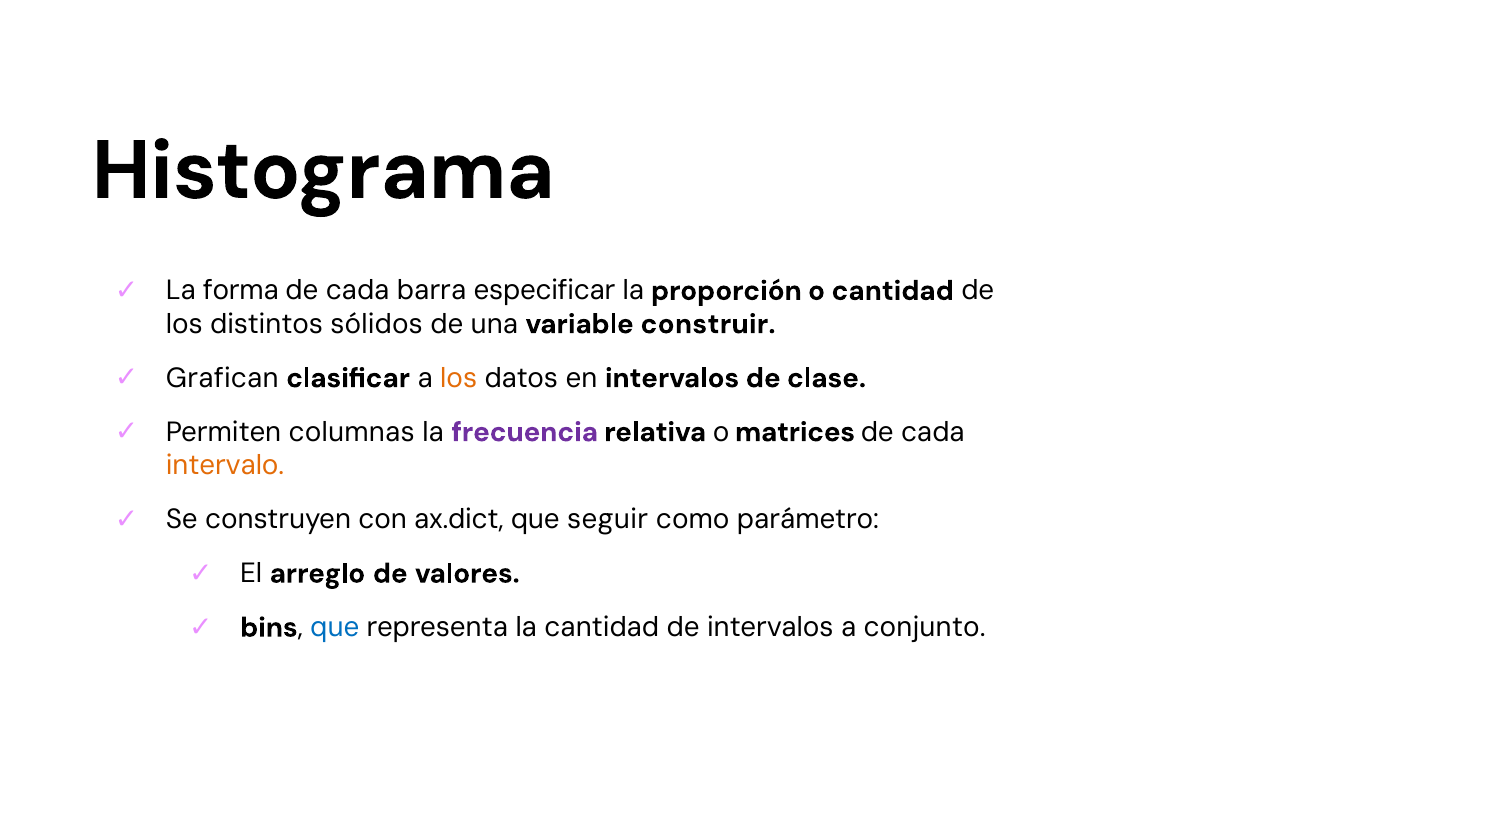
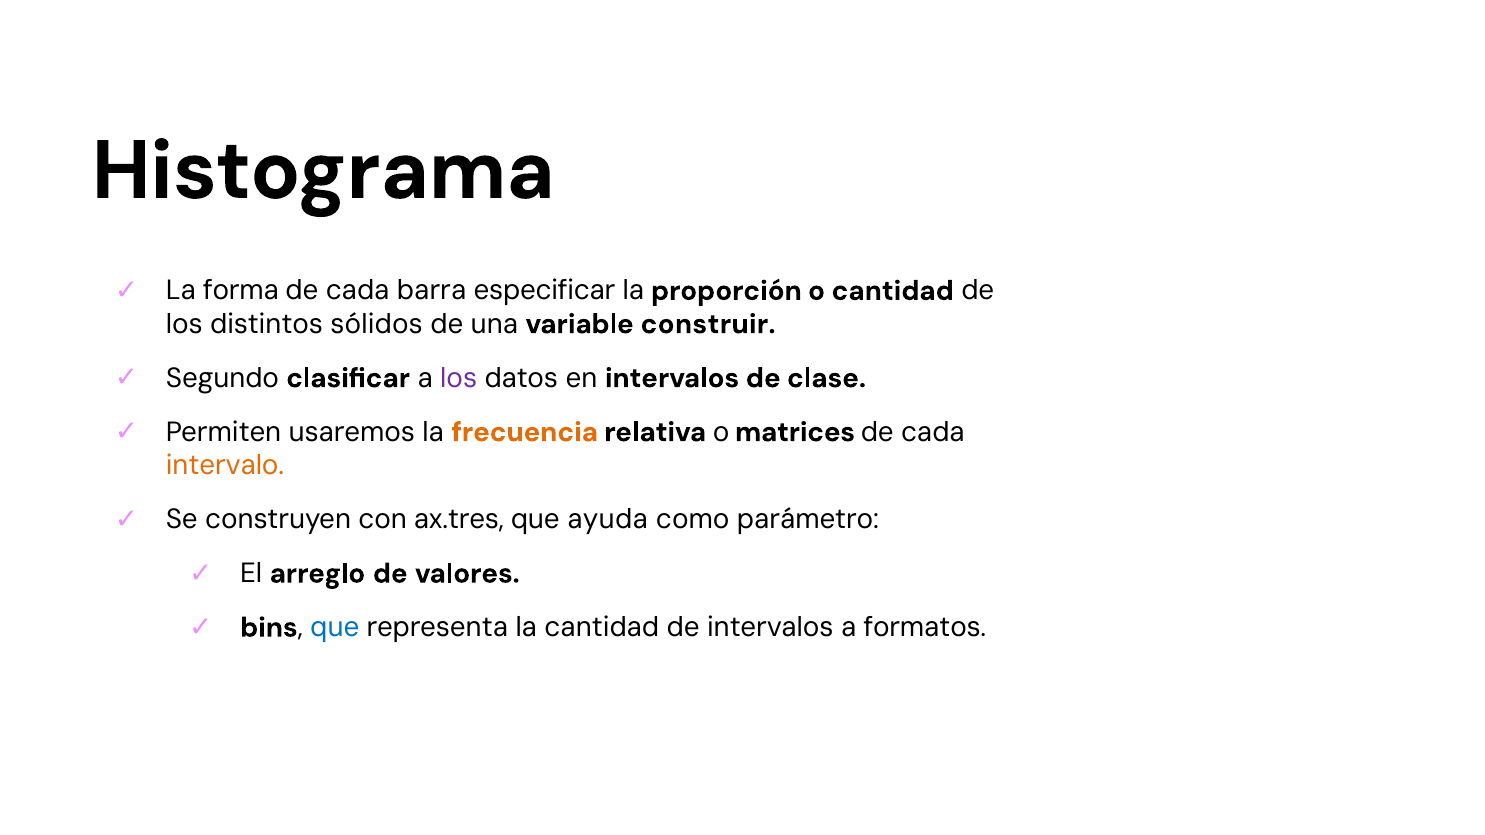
Grafican: Grafican -> Segundo (222, 378)
los colour: orange -> purple (459, 378)
columnas: columnas -> usaremos (352, 432)
frecuencia colour: purple -> orange (525, 432)
ax.dict: ax.dict -> ax.tres (459, 520)
seguir: seguir -> ayuda (608, 520)
conjunto: conjunto -> formatos (925, 628)
